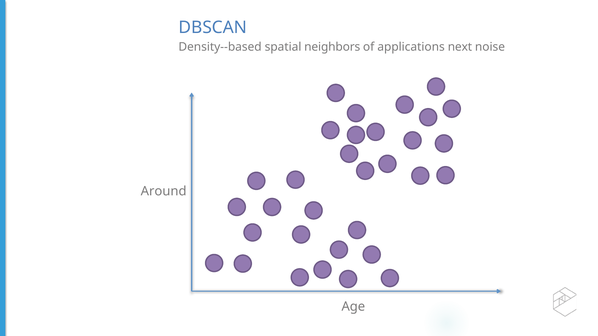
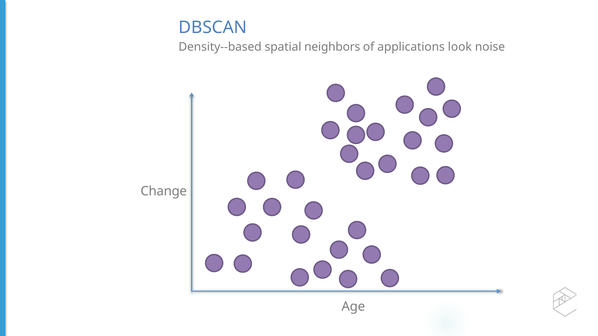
next: next -> look (460, 47)
Around: Around -> Change (164, 191)
